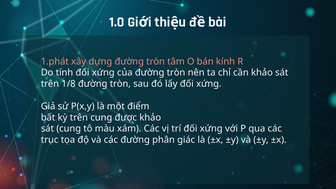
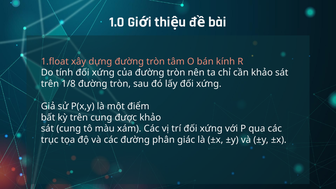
1.phát: 1.phát -> 1.float (55, 61)
